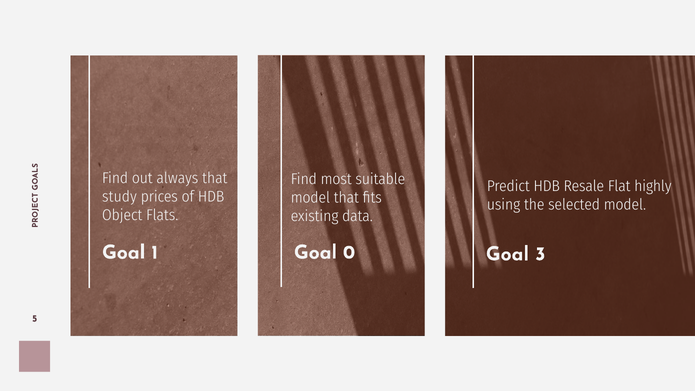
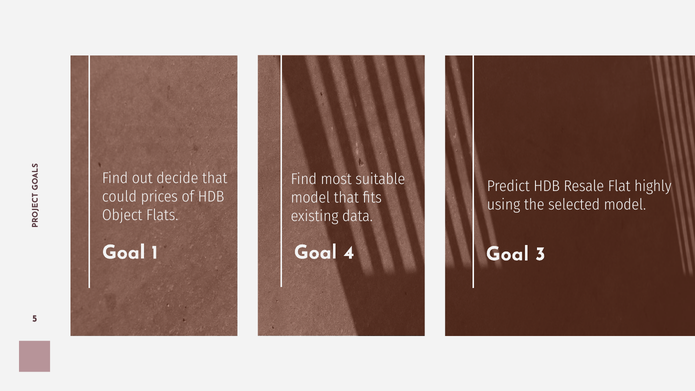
always: always -> decide (177, 178)
study: study -> could (119, 197)
0: 0 -> 4 (349, 252)
